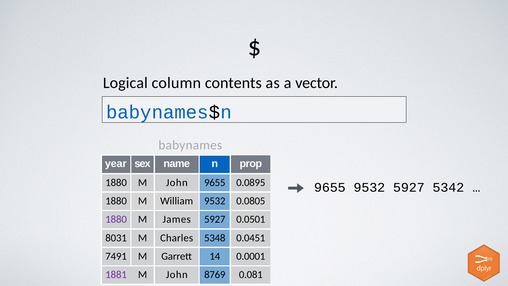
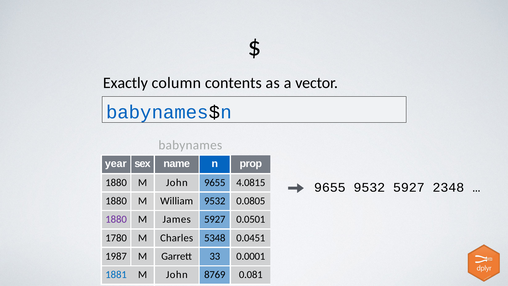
Logical: Logical -> Exactly (125, 83)
0.0895: 0.0895 -> 4.0815 (251, 183)
5342: 5342 -> 2348 (448, 187)
8031: 8031 -> 1780 (116, 238)
7491: 7491 -> 1987 (116, 256)
14: 14 -> 33 (215, 256)
1881 colour: purple -> blue (116, 275)
